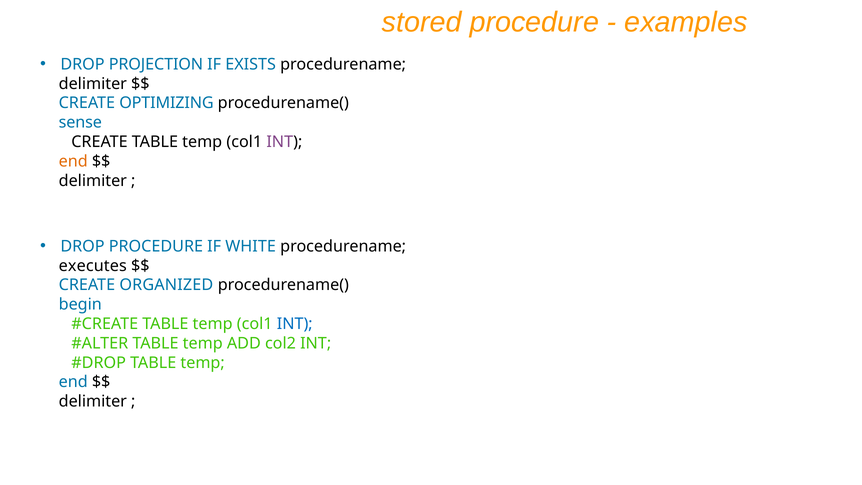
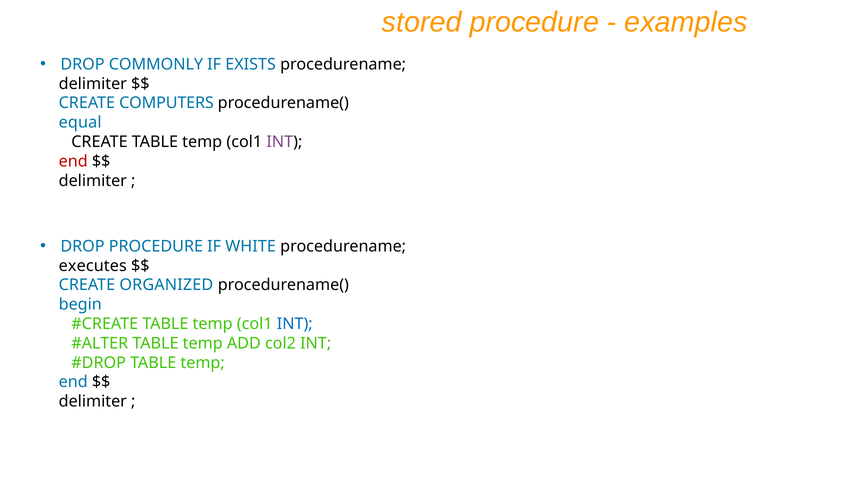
PROJECTION: PROJECTION -> COMMONLY (156, 64)
OPTIMIZING: OPTIMIZING -> COMPUTERS (166, 103)
sense: sense -> equal (80, 122)
end colour: orange -> red (73, 161)
